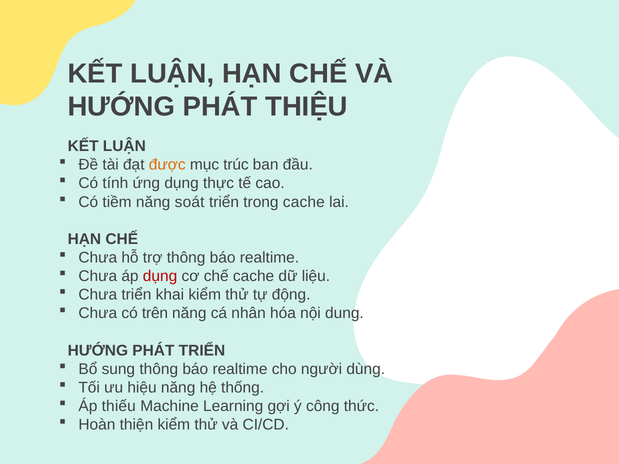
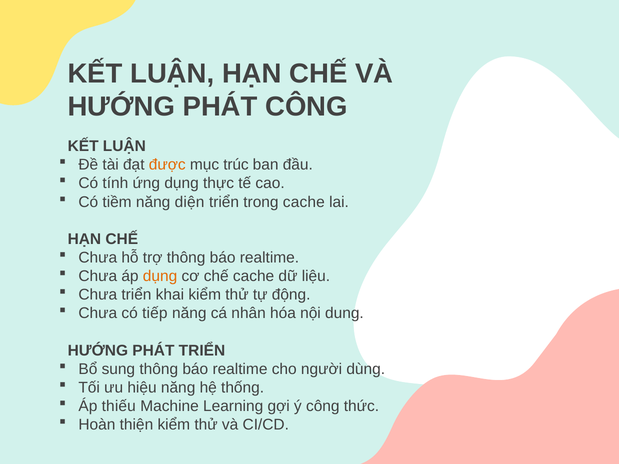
PHÁT THIỆU: THIỆU -> CÔNG (306, 107)
soát: soát -> diện (190, 202)
dụng colour: red -> orange (160, 276)
trên: trên -> tiếp (155, 313)
